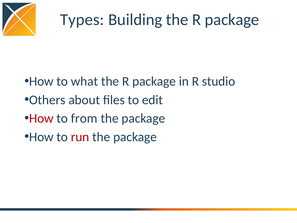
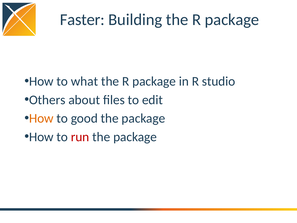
Types: Types -> Faster (82, 20)
How colour: red -> orange (41, 118)
from: from -> good (84, 118)
